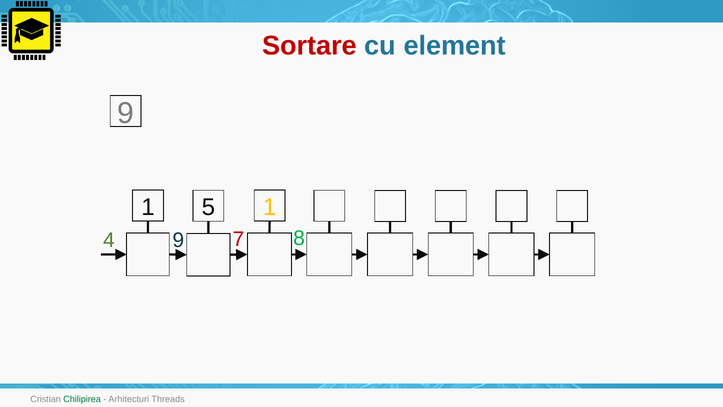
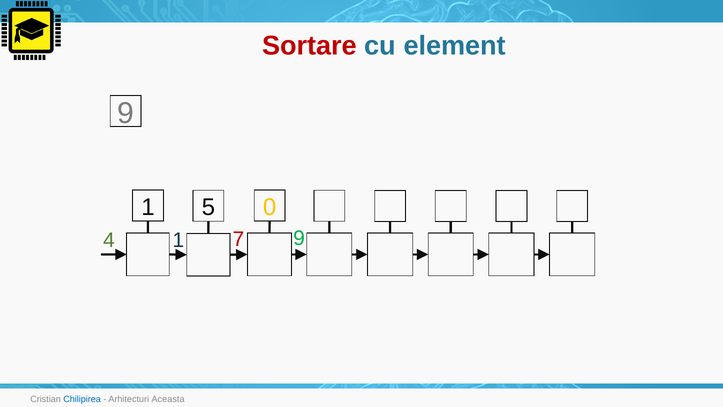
5 1: 1 -> 0 (270, 207)
4 9: 9 -> 1 (178, 240)
7 8: 8 -> 9 (299, 238)
Chilipirea colour: green -> blue (82, 399)
Threads: Threads -> Aceasta (168, 399)
